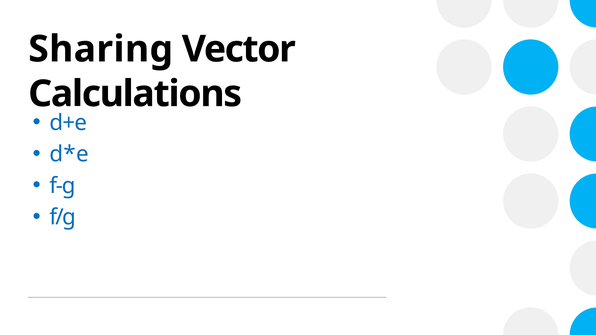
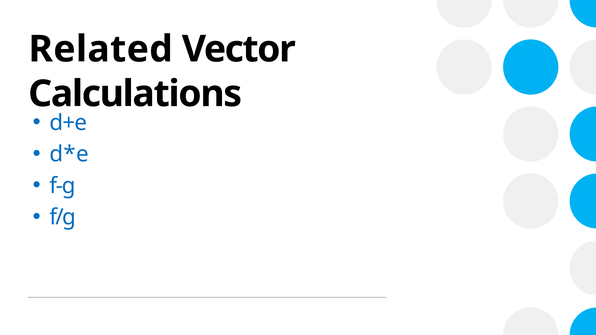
Sharing: Sharing -> Related (101, 49)
